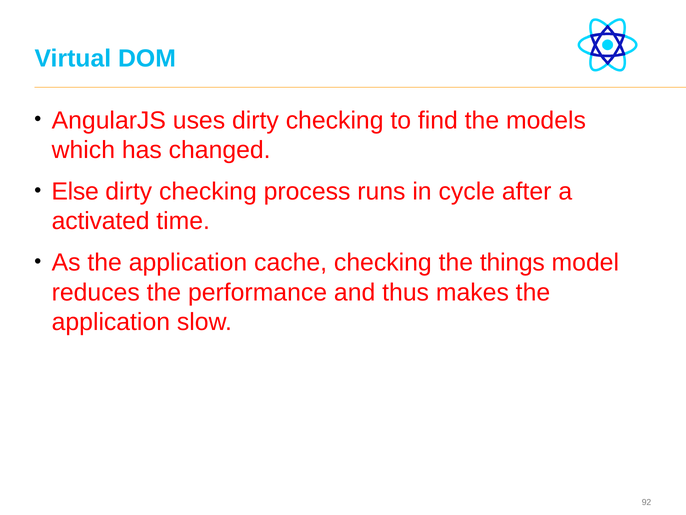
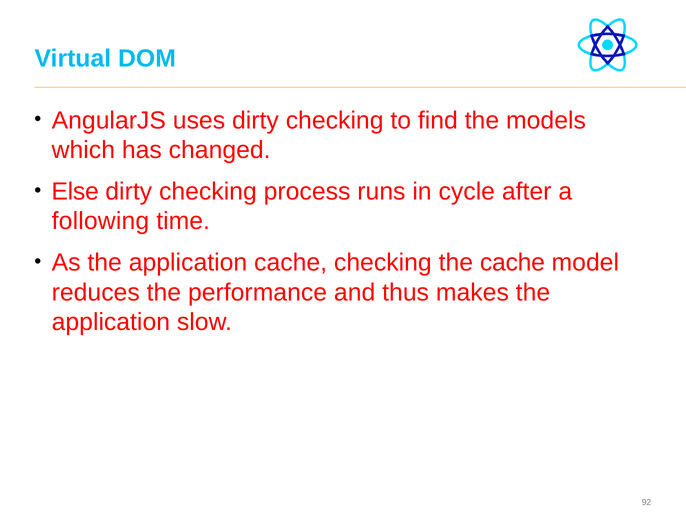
activated: activated -> following (100, 221)
the things: things -> cache (512, 262)
